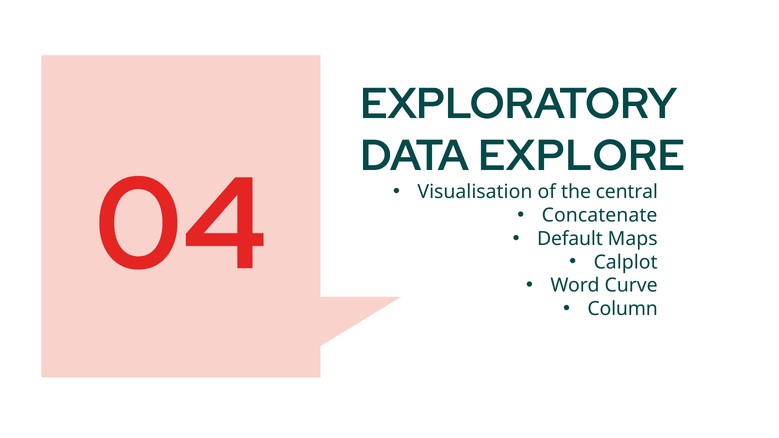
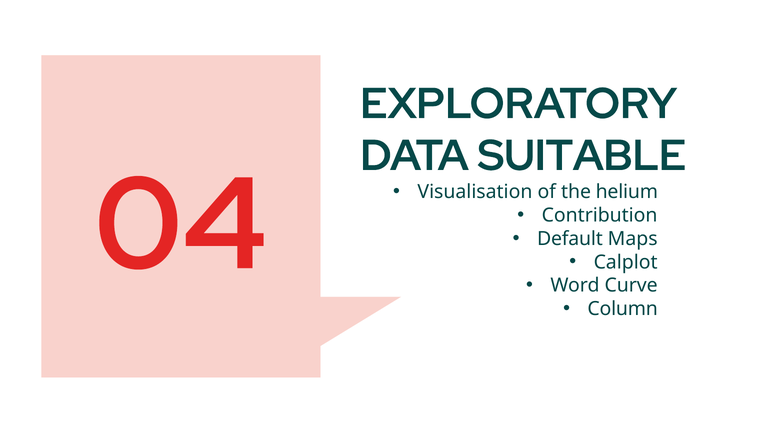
EXPLORE: EXPLORE -> SUITABLE (582, 156)
central: central -> helium (627, 192)
Concatenate: Concatenate -> Contribution (600, 215)
